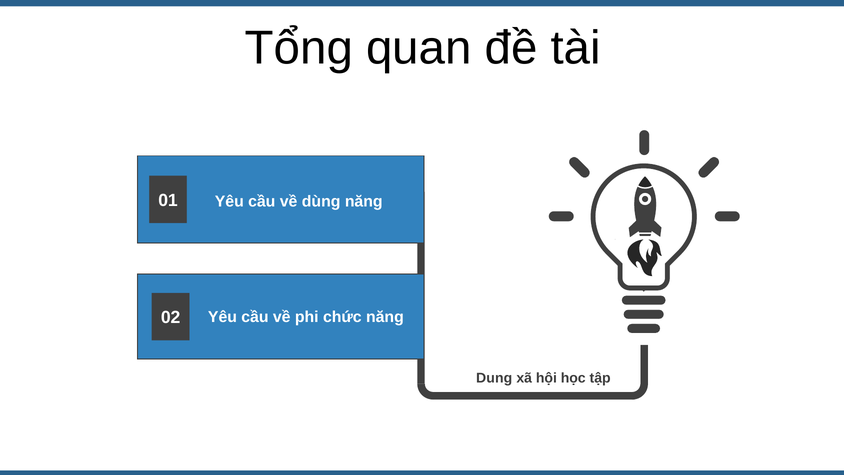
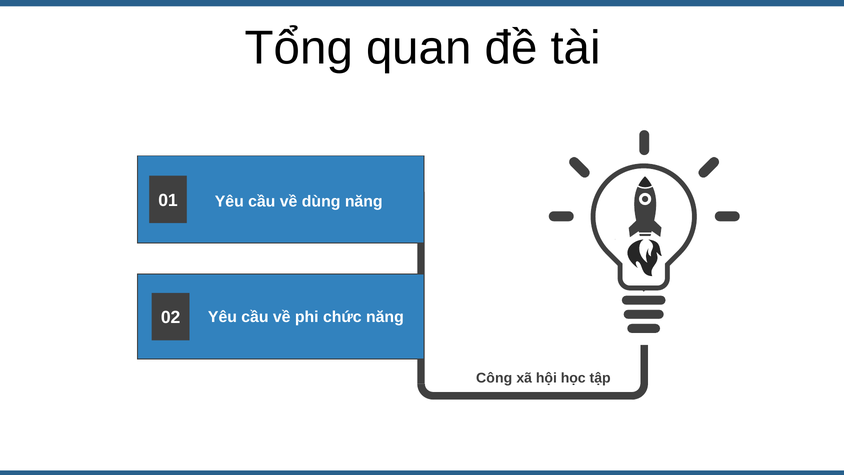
Dung: Dung -> Công (494, 378)
